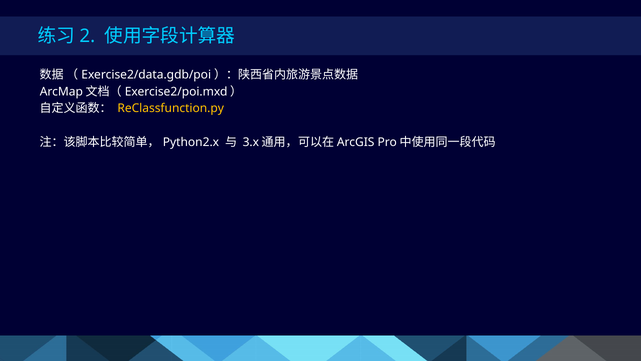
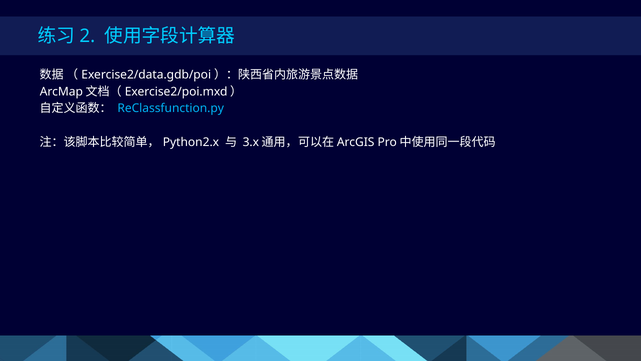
ReClassfunction.py colour: yellow -> light blue (171, 108)
